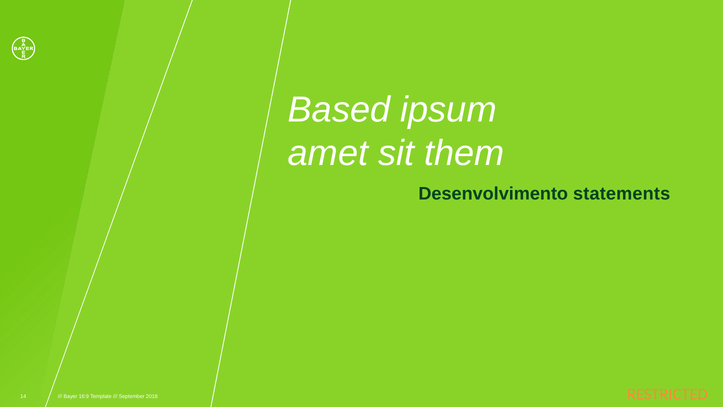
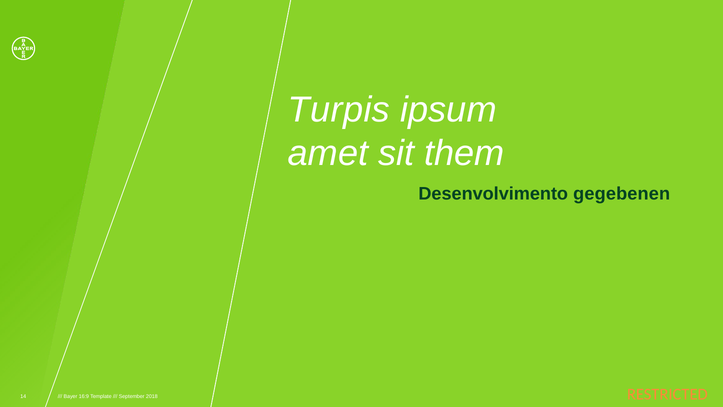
Based: Based -> Turpis (339, 110)
statements: statements -> gegebenen (622, 194)
